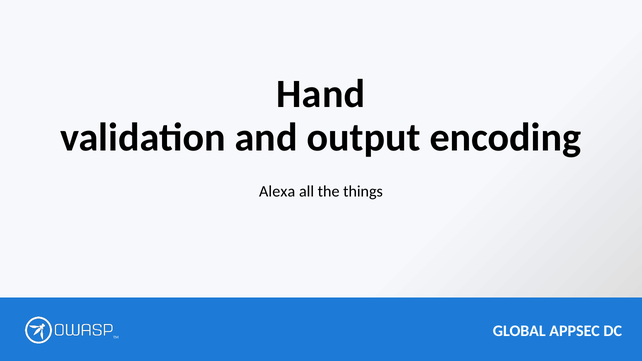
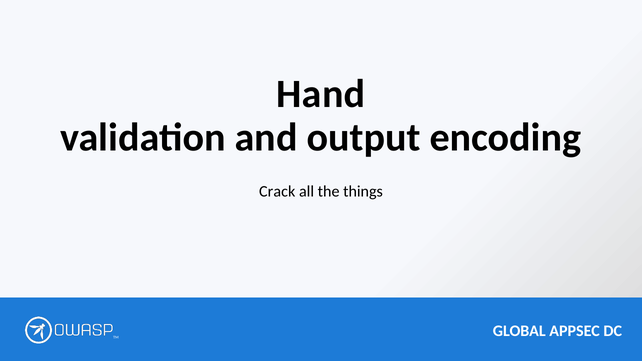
Alexa: Alexa -> Crack (277, 192)
